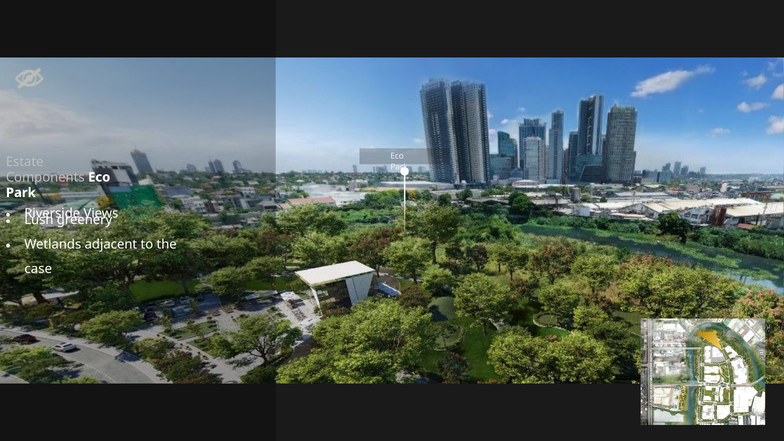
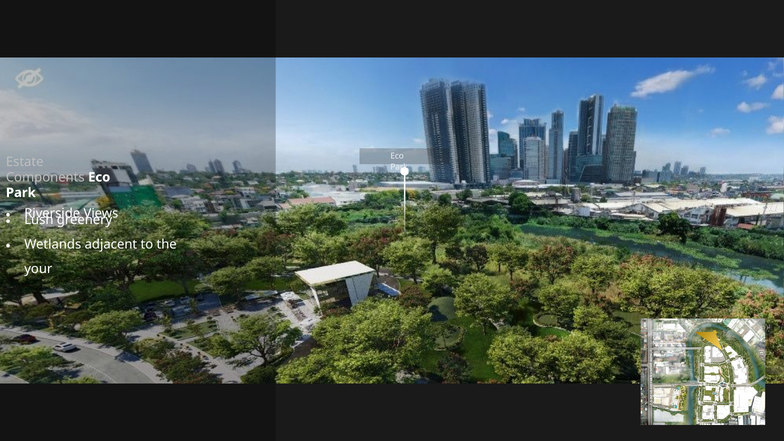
case: case -> your (38, 269)
